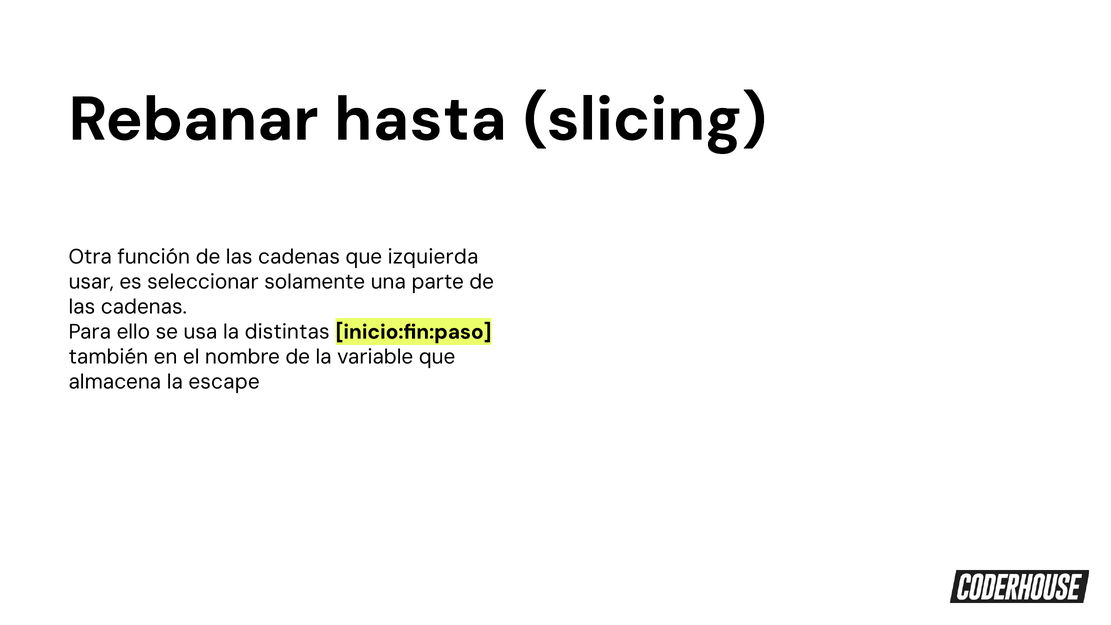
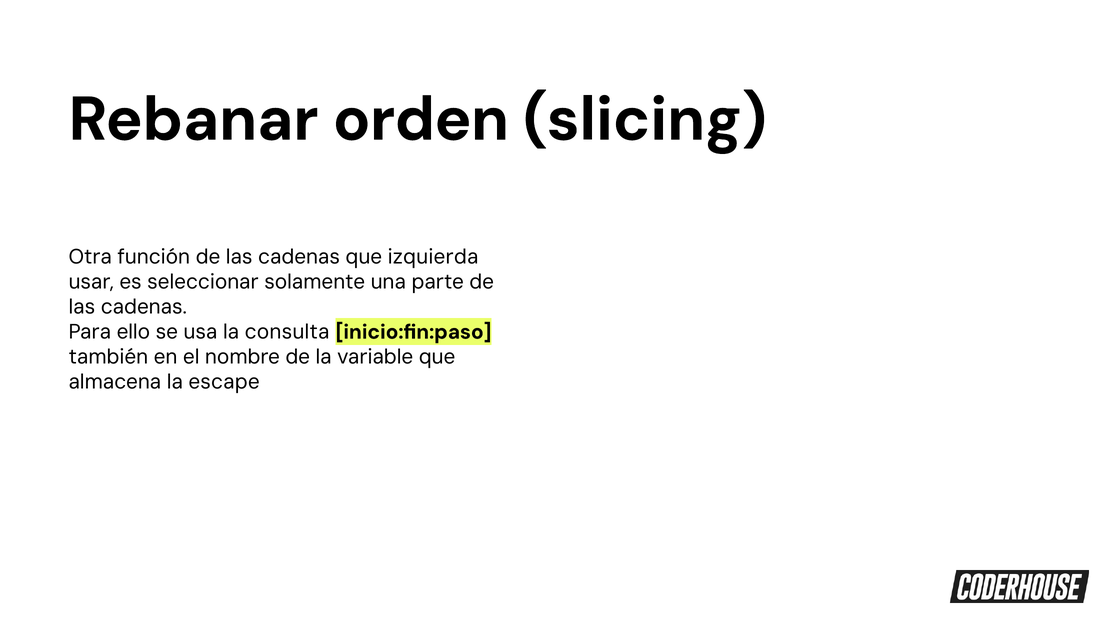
hasta: hasta -> orden (421, 119)
distintas: distintas -> consulta (287, 332)
